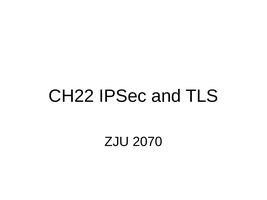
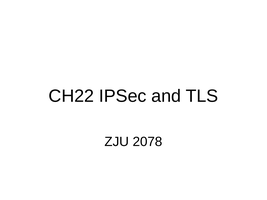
2070: 2070 -> 2078 (148, 142)
